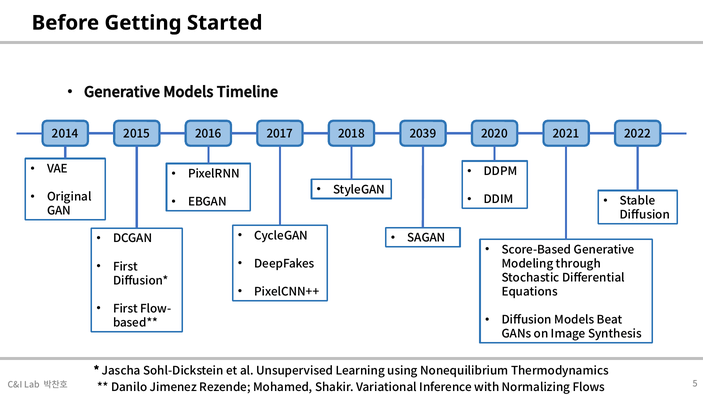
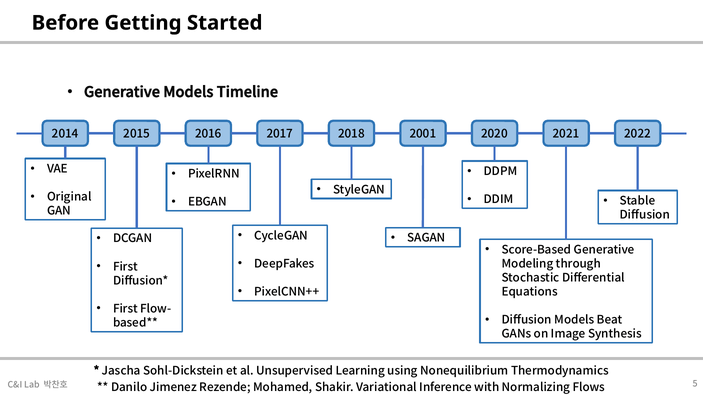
2039: 2039 -> 2001 (423, 134)
